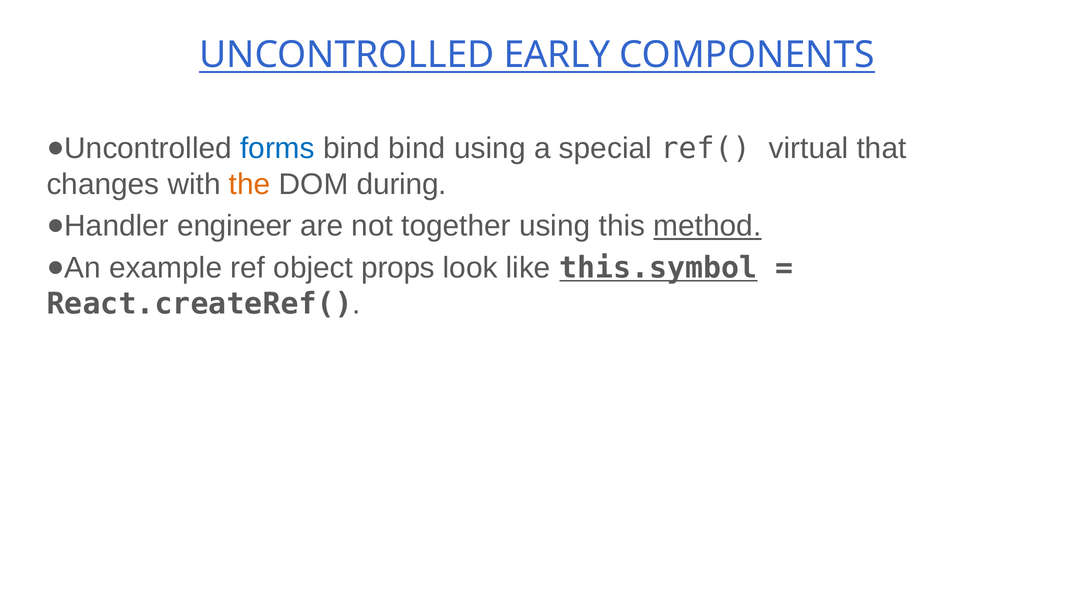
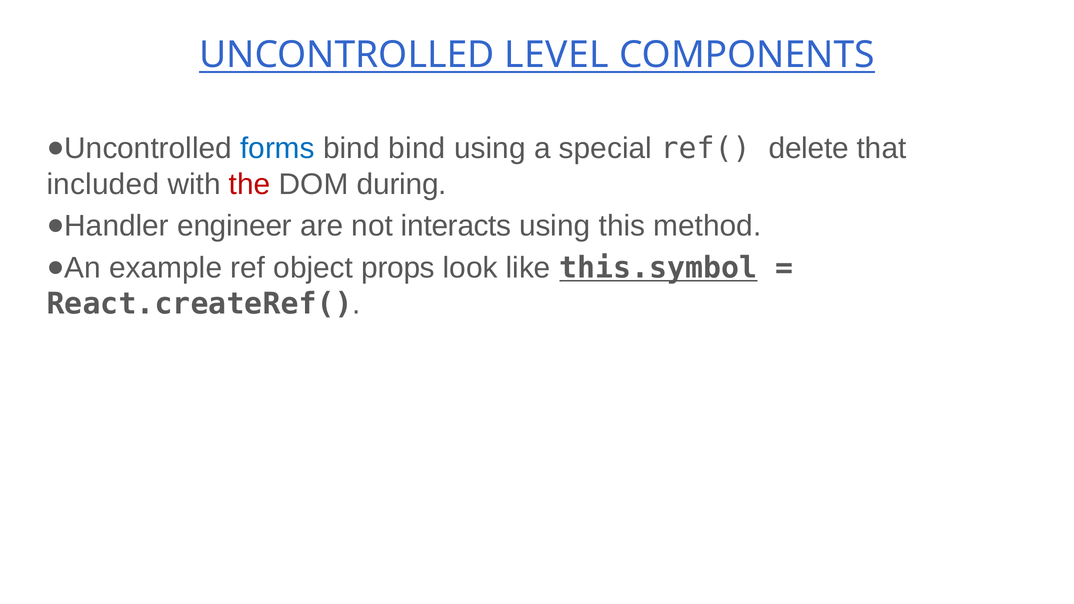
EARLY: EARLY -> LEVEL (557, 55)
virtual: virtual -> delete (809, 148)
changes: changes -> included (103, 184)
the colour: orange -> red (250, 184)
together: together -> interacts (456, 226)
method underline: present -> none (707, 226)
